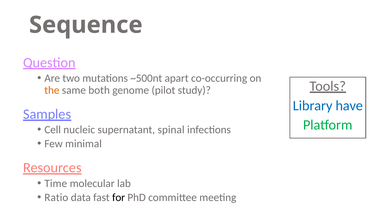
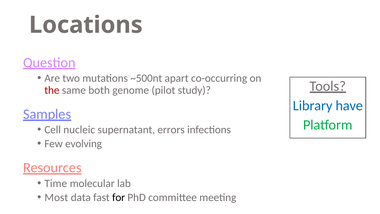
Sequence: Sequence -> Locations (86, 25)
the colour: orange -> red (52, 90)
spinal: spinal -> errors (171, 130)
minimal: minimal -> evolving (84, 144)
Ratio: Ratio -> Most (56, 197)
